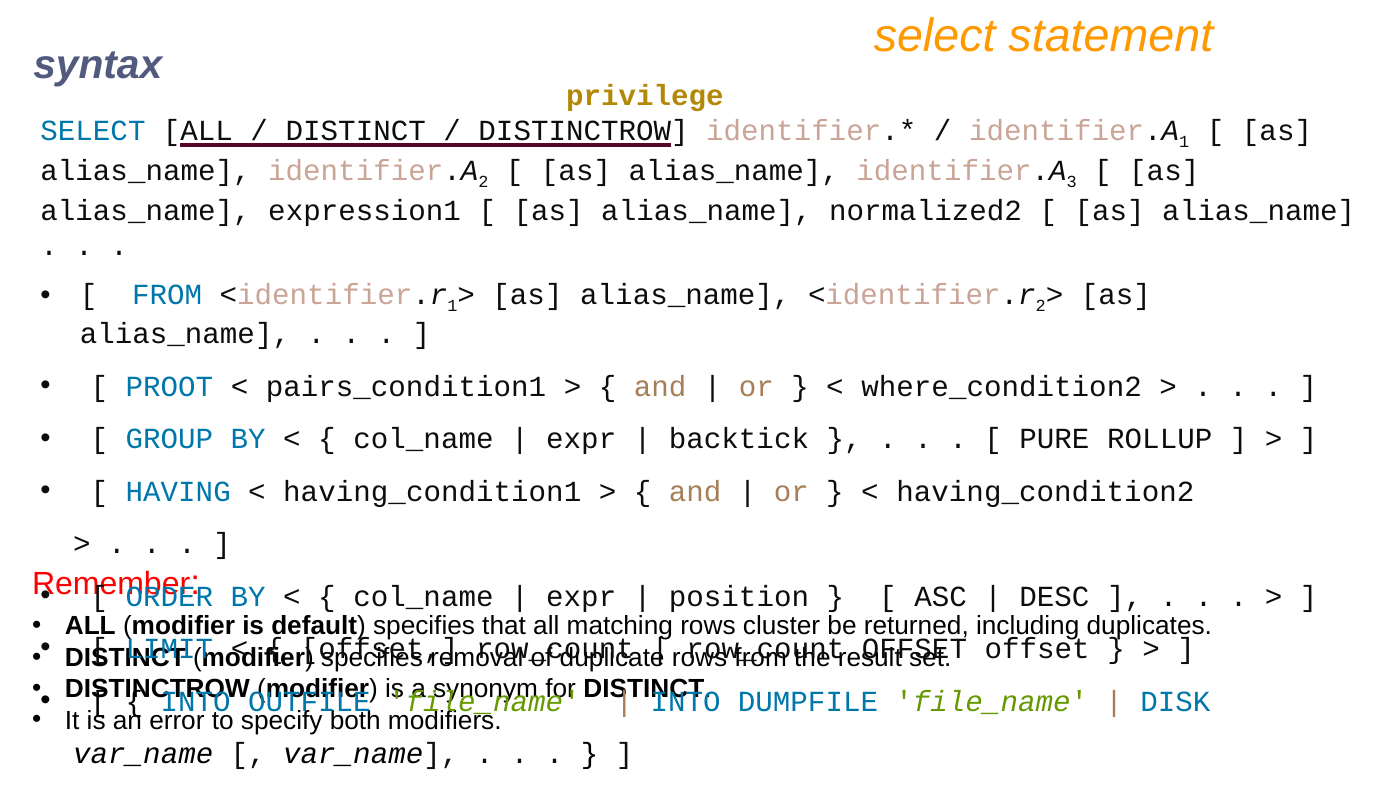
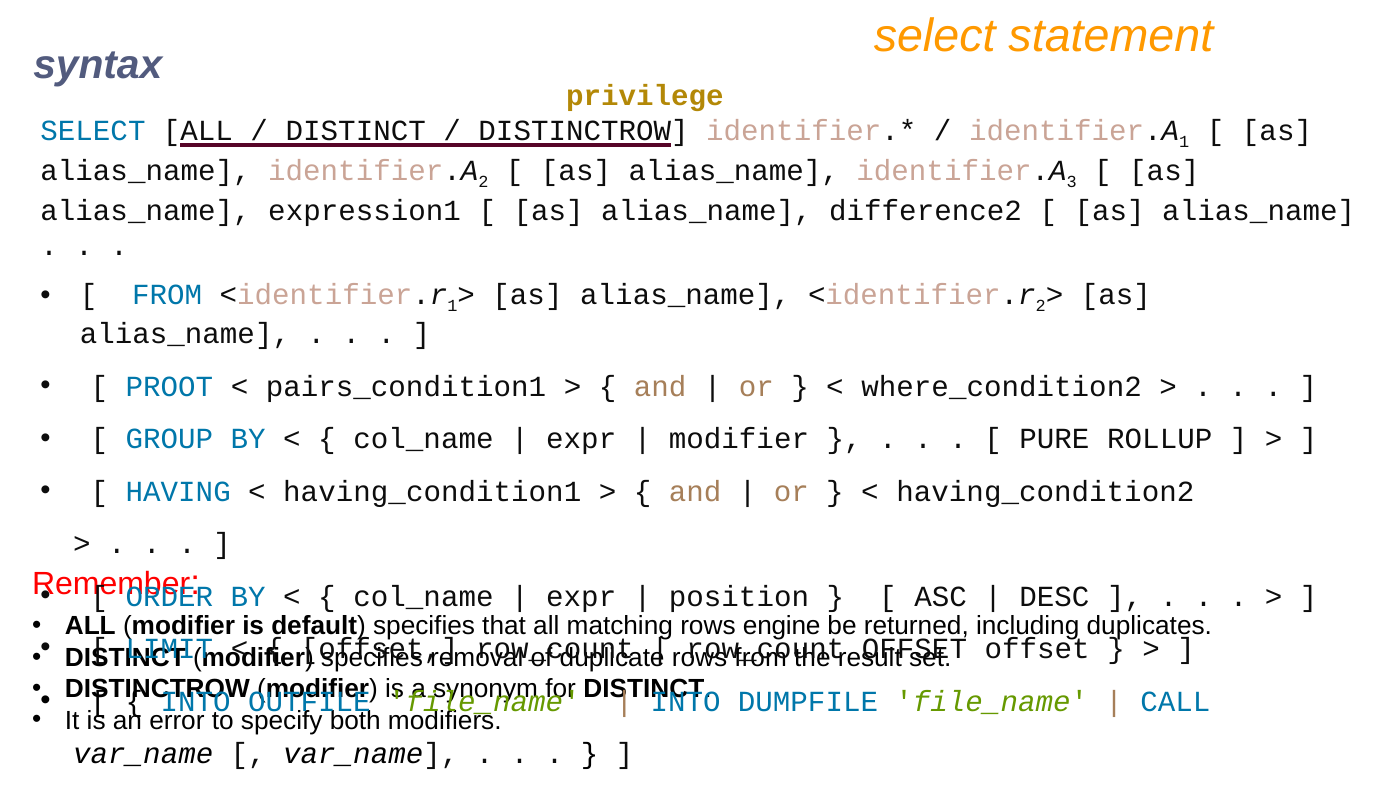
normalized2: normalized2 -> difference2 (926, 210)
backtick: backtick -> modifier (739, 439)
cluster: cluster -> engine (782, 626)
DISK: DISK -> CALL (1175, 701)
